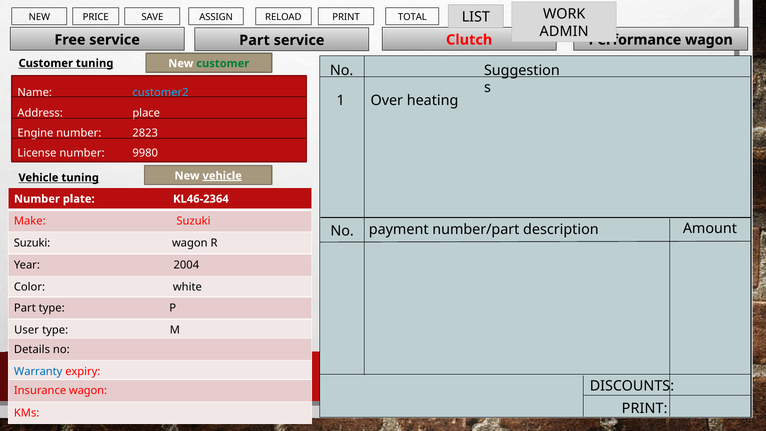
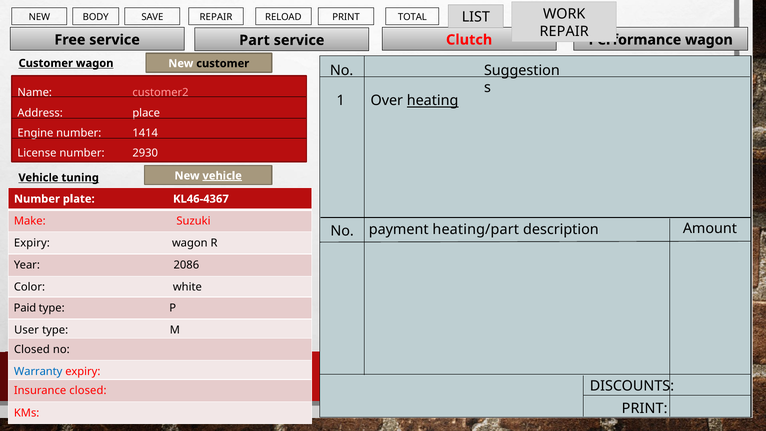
PRICE: PRICE -> BODY (96, 17)
SAVE ASSIGN: ASSIGN -> REPAIR (216, 17)
ADMIN: ADMIN -> REPAIR (564, 31)
Customer tuning: tuning -> wagon (95, 63)
customer colour: green -> black (223, 63)
customer2 colour: light blue -> pink (161, 93)
heating underline: none -> present (433, 101)
2823: 2823 -> 1414 (145, 133)
9980: 9980 -> 2930 (145, 153)
KL46-2364: KL46-2364 -> KL46-4367 (201, 199)
number/part: number/part -> heating/part (476, 229)
Suzuki: Suzuki -> Expiry (32, 243)
2004: 2004 -> 2086 (186, 265)
Part: Part -> Paid (25, 308)
Details: Details -> Closed (32, 349)
Insurance wagon: wagon -> closed (88, 391)
